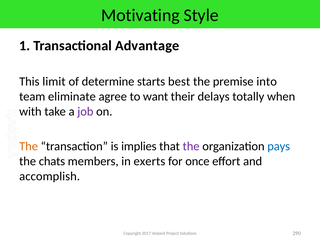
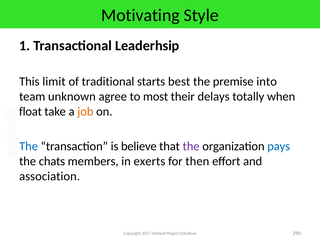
Advantage: Advantage -> Leaderhsip (147, 46)
determine: determine -> traditional (108, 82)
eliminate: eliminate -> unknown (72, 97)
want: want -> most (156, 97)
with: with -> float (30, 111)
job colour: purple -> orange (85, 111)
The colour: orange -> blue (29, 146)
implies: implies -> believe (139, 146)
once: once -> then (197, 161)
accomplish: accomplish -> association (50, 176)
